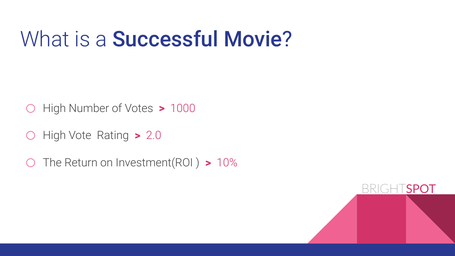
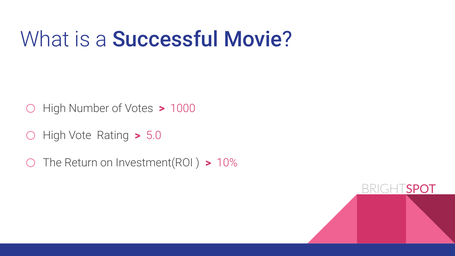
2.0: 2.0 -> 5.0 (154, 136)
